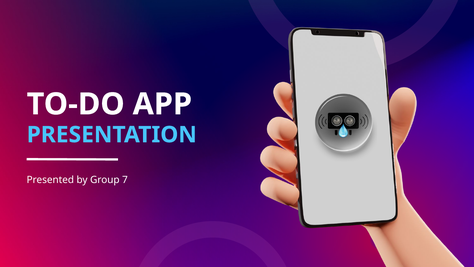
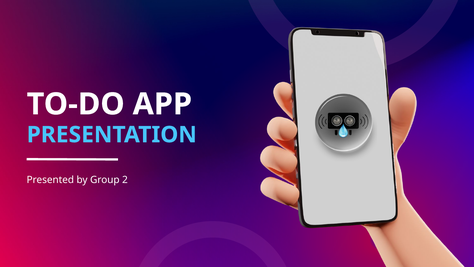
7: 7 -> 2 (125, 180)
